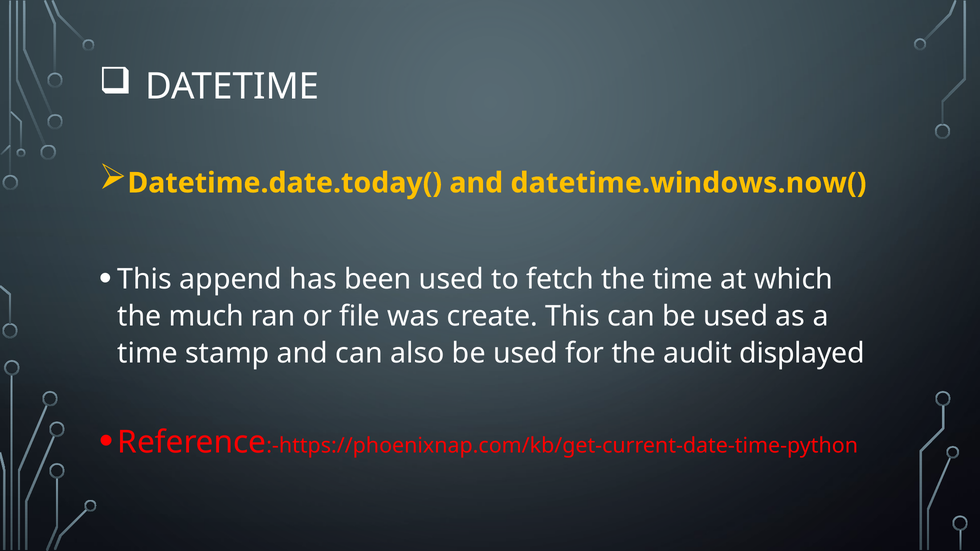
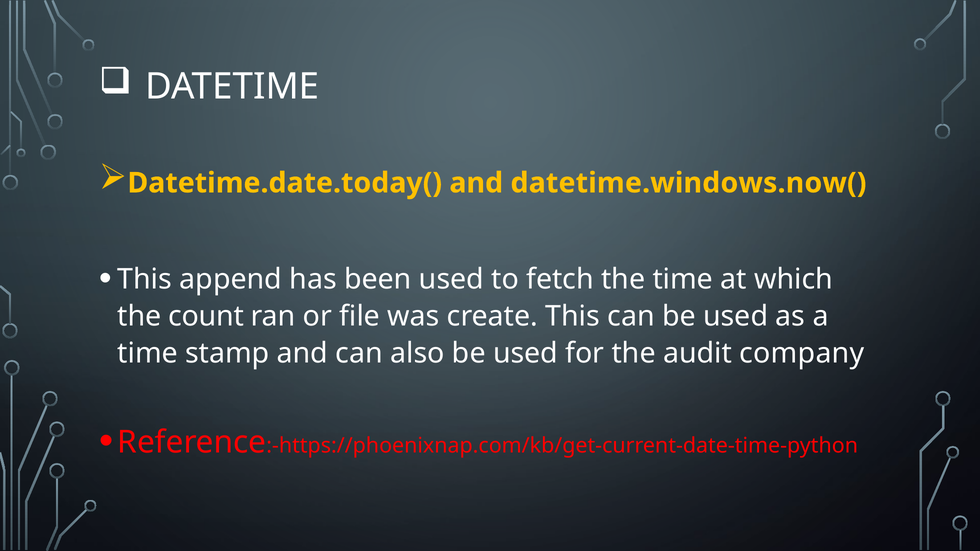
much: much -> count (206, 317)
displayed: displayed -> company (802, 354)
